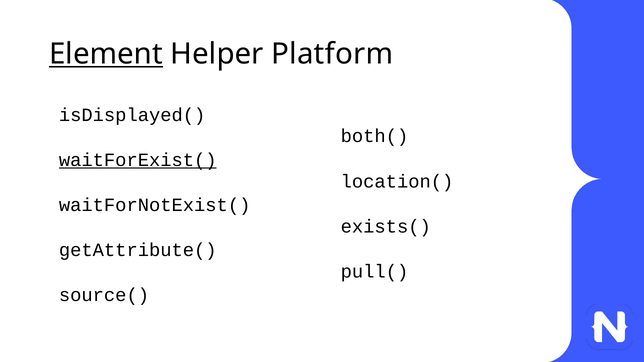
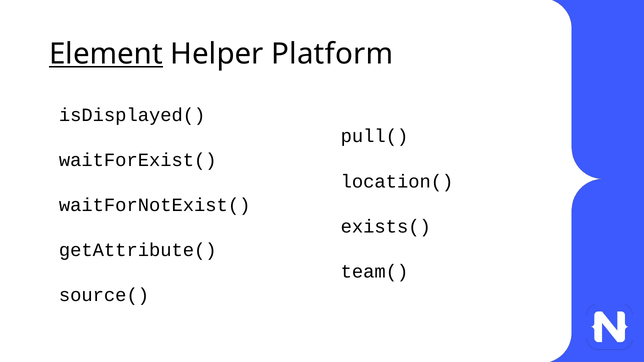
both(: both( -> pull( (374, 136)
waitForExist( underline: present -> none (138, 160)
pull(: pull( -> team( (374, 272)
